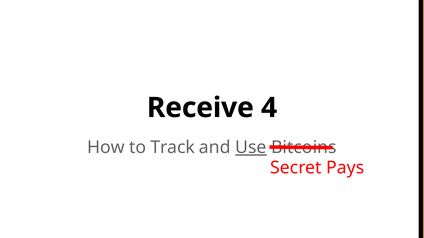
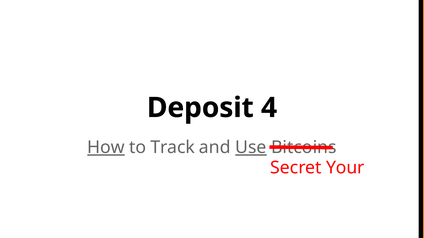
Receive: Receive -> Deposit (200, 108)
How underline: none -> present (106, 148)
Pays: Pays -> Your (345, 168)
